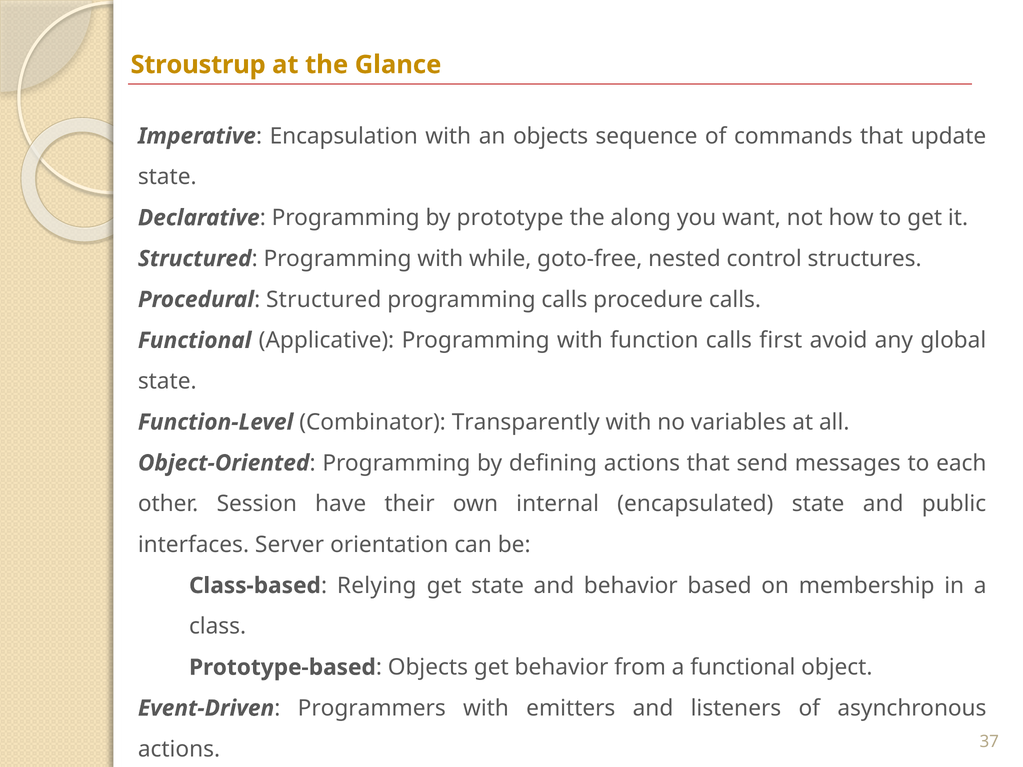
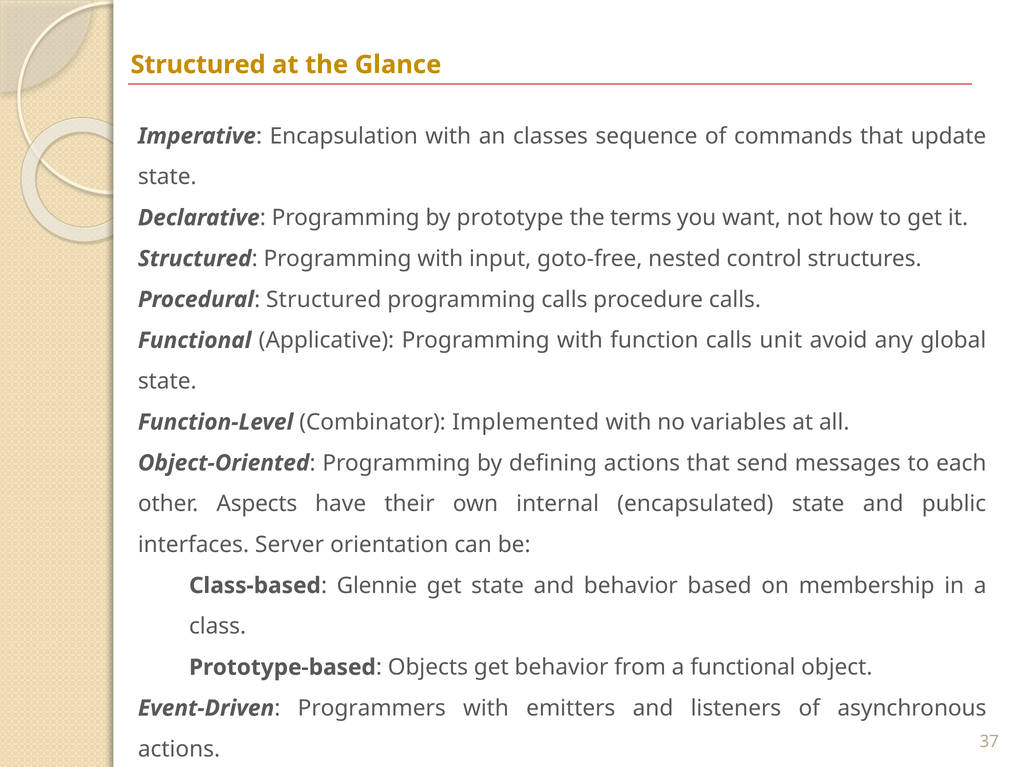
Stroustrup: Stroustrup -> Structured (198, 65)
an objects: objects -> classes (550, 136)
along: along -> terms (641, 218)
while: while -> input (500, 259)
first: first -> unit (781, 341)
Combinator Transparently: Transparently -> Implemented (526, 422)
Session: Session -> Aspects (257, 504)
Relying: Relying -> Glennie (377, 586)
